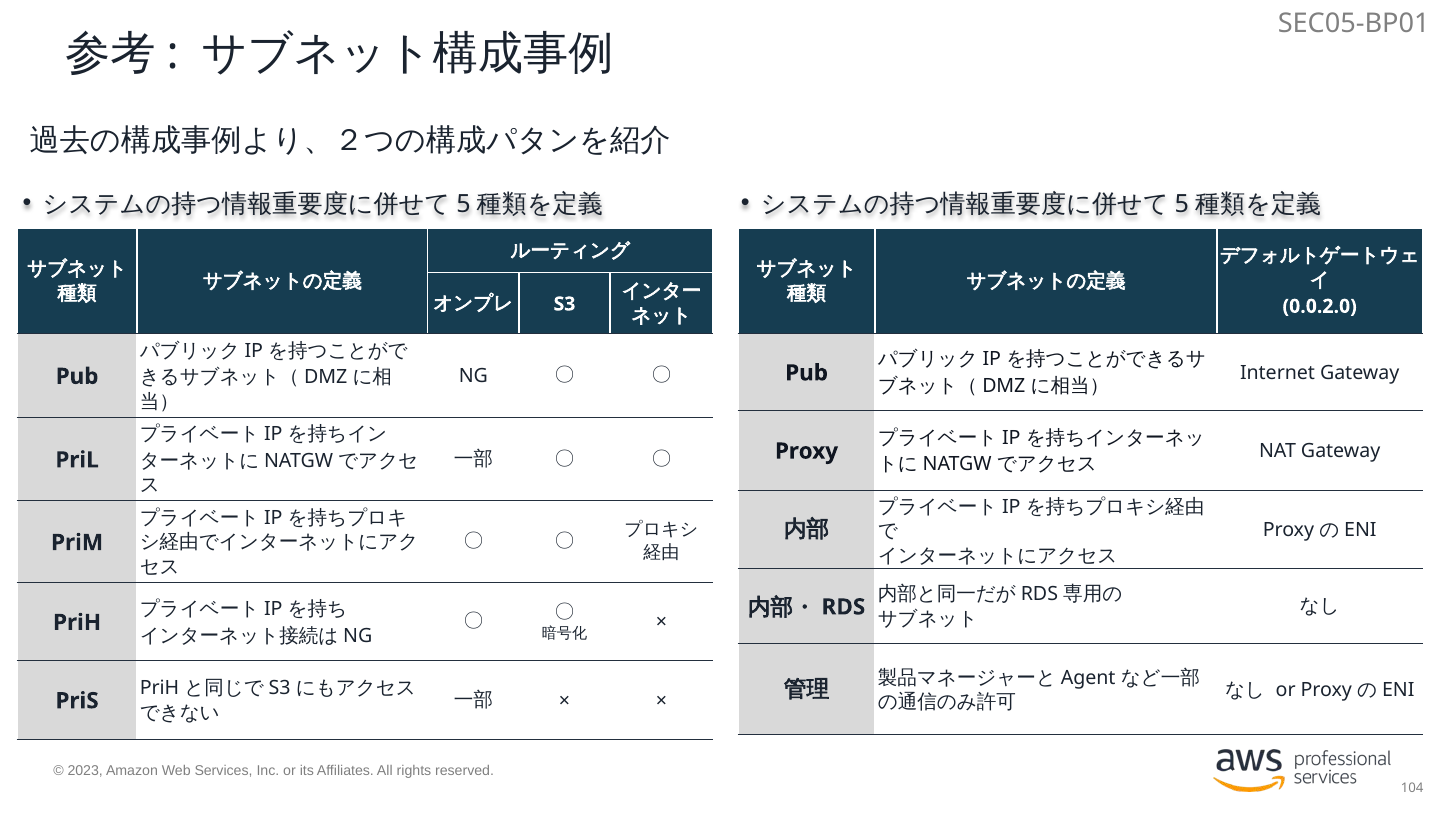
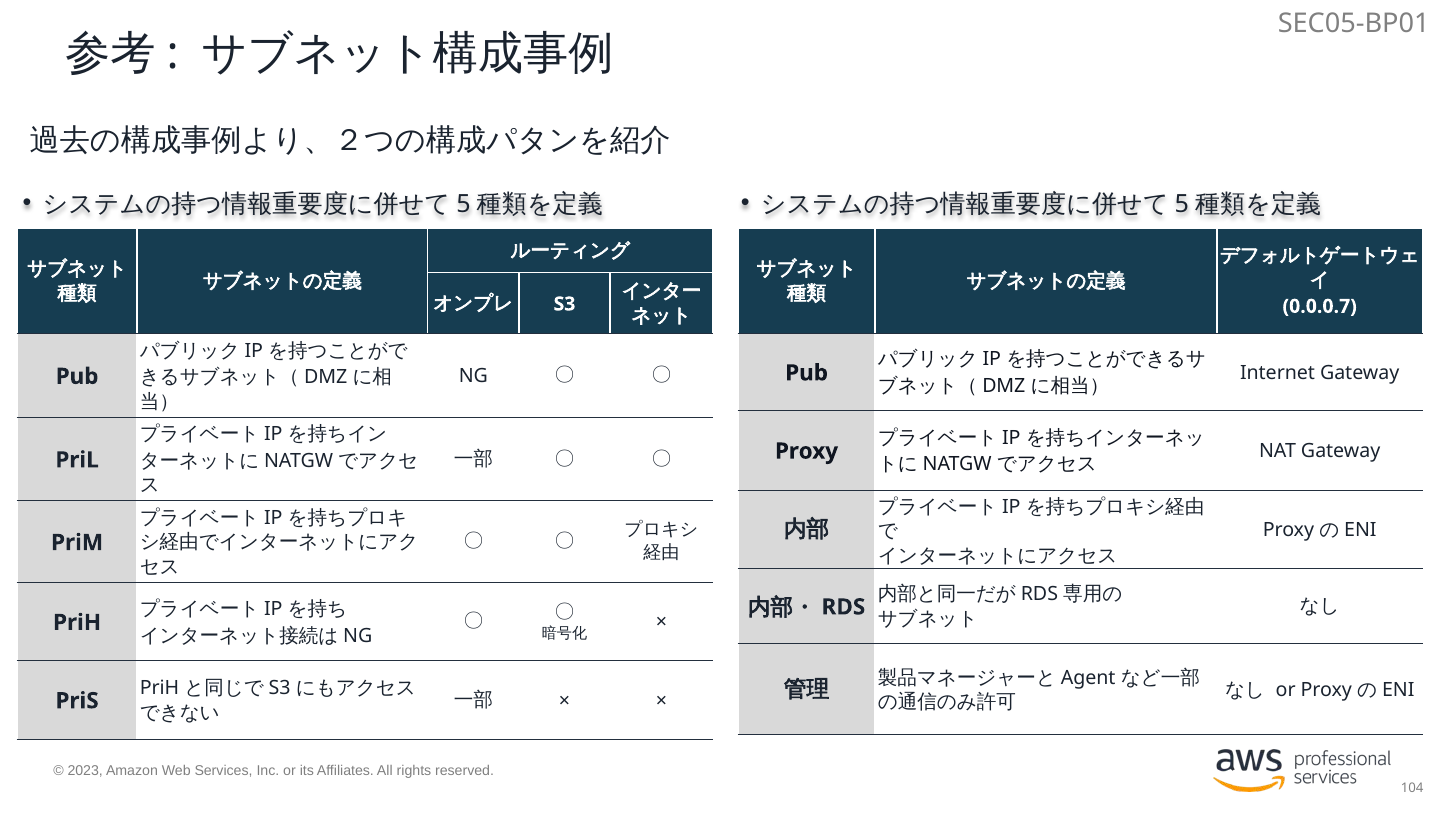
0.0.2.0: 0.0.2.0 -> 0.0.0.7 (1320, 306)
